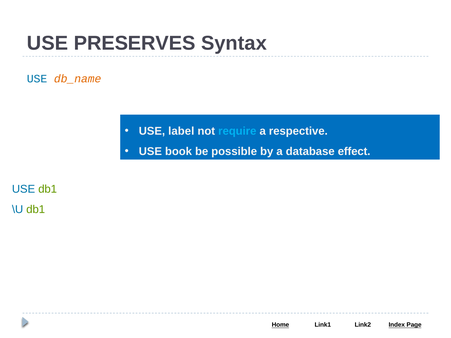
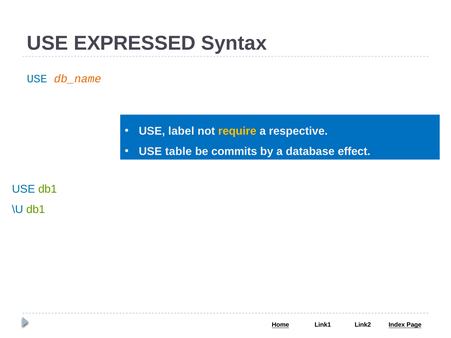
PRESERVES: PRESERVES -> EXPRESSED (135, 43)
require colour: light blue -> yellow (237, 131)
book: book -> table (178, 152)
possible: possible -> commits (234, 152)
